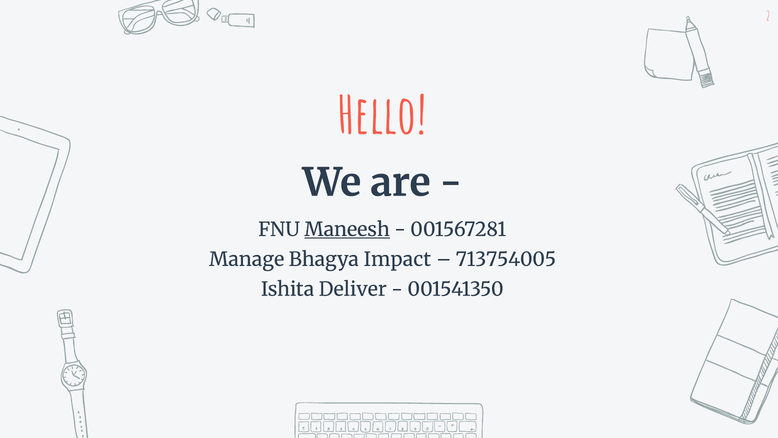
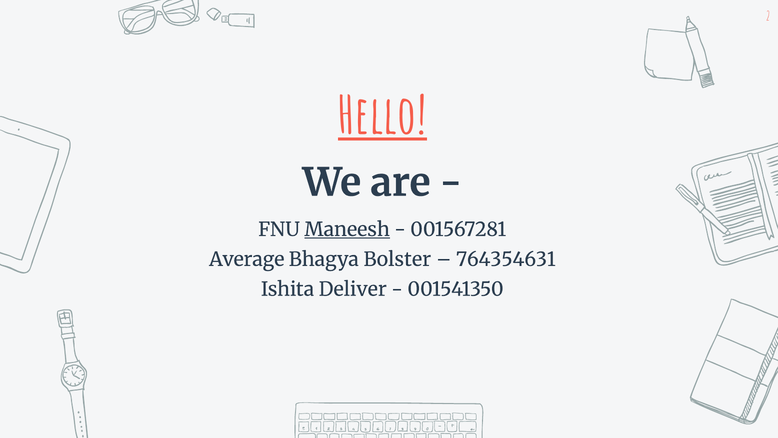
Hello underline: none -> present (382, 116)
Manage: Manage -> Average (247, 259)
Impact: Impact -> Bolster (397, 259)
713754005: 713754005 -> 764354631 (506, 259)
